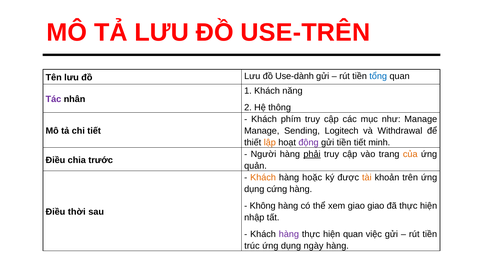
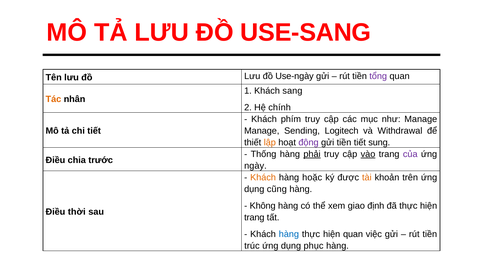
USE-TRÊN: USE-TRÊN -> USE-SANG (306, 33)
Use-dành: Use-dành -> Use-ngày (295, 76)
tổng colour: blue -> purple (378, 76)
năng: năng -> sang (292, 91)
Tác colour: purple -> orange (53, 99)
thông: thông -> chính (280, 107)
minh: minh -> sung (379, 142)
Người: Người -> Thống (264, 154)
vào underline: none -> present (368, 154)
của colour: orange -> purple (410, 154)
quản: quản -> ngày (255, 166)
cứng: cứng -> cũng (277, 189)
giao giao: giao -> định (376, 206)
nhập: nhập -> trang (254, 217)
hàng colour: purple -> blue (289, 234)
ngày: ngày -> phục (314, 246)
